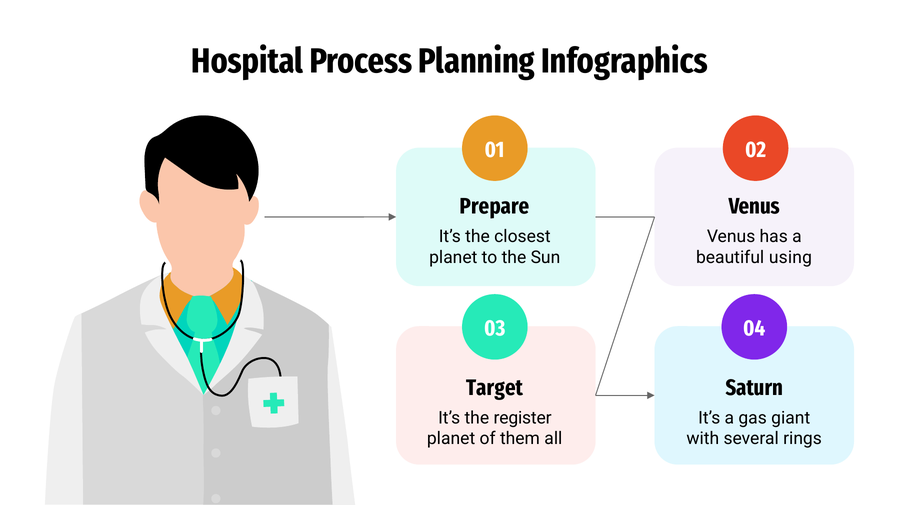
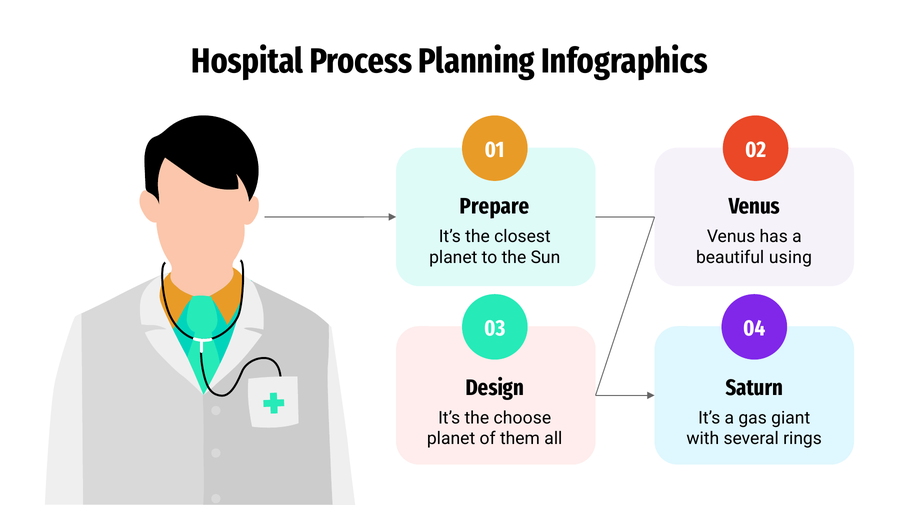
Target: Target -> Design (495, 388)
register: register -> choose (522, 418)
